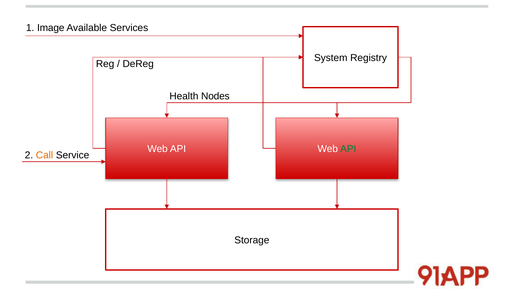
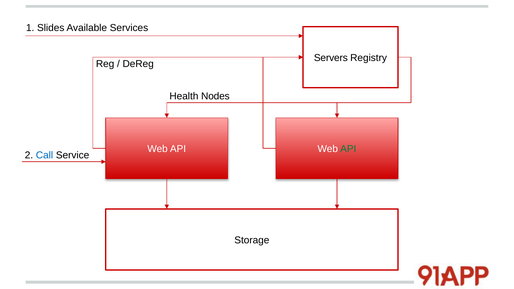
Image: Image -> Slides (51, 28)
System: System -> Servers (331, 58)
Call colour: orange -> blue (45, 155)
